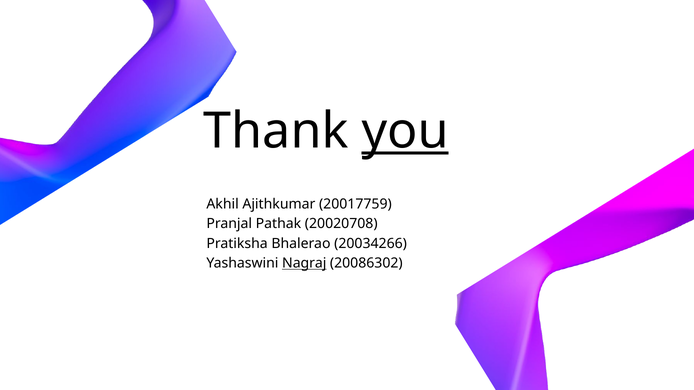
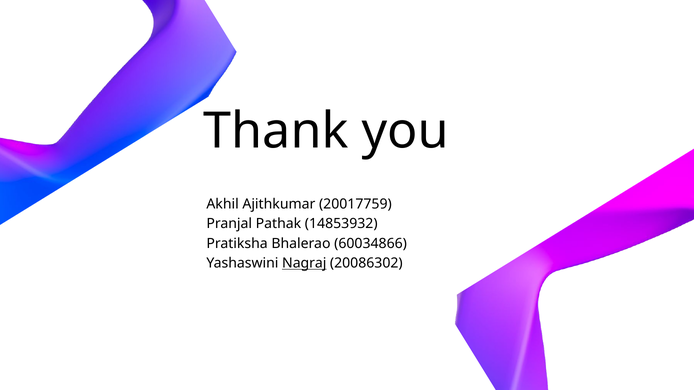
you underline: present -> none (405, 131)
20020708: 20020708 -> 14853932 (341, 224)
20034266: 20034266 -> 60034866 (371, 244)
